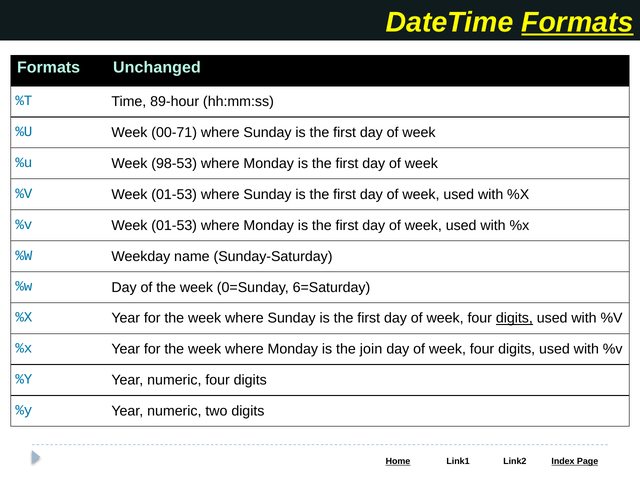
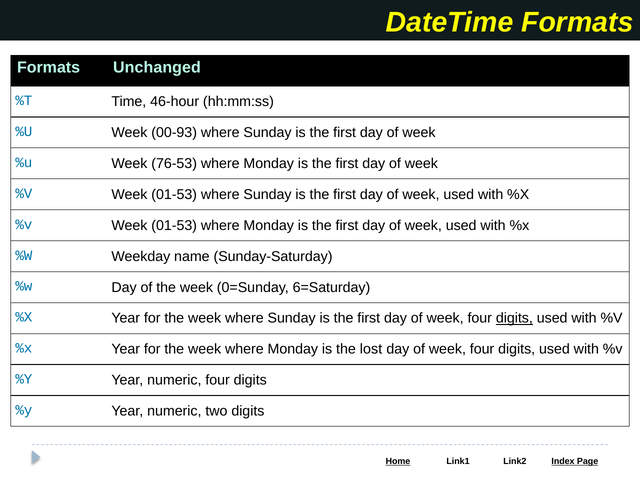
Formats underline: present -> none (577, 22)
89-hour: 89-hour -> 46-hour (175, 102)
00-71: 00-71 -> 00-93 (174, 133)
98-53: 98-53 -> 76-53 (174, 164)
join: join -> lost (371, 349)
